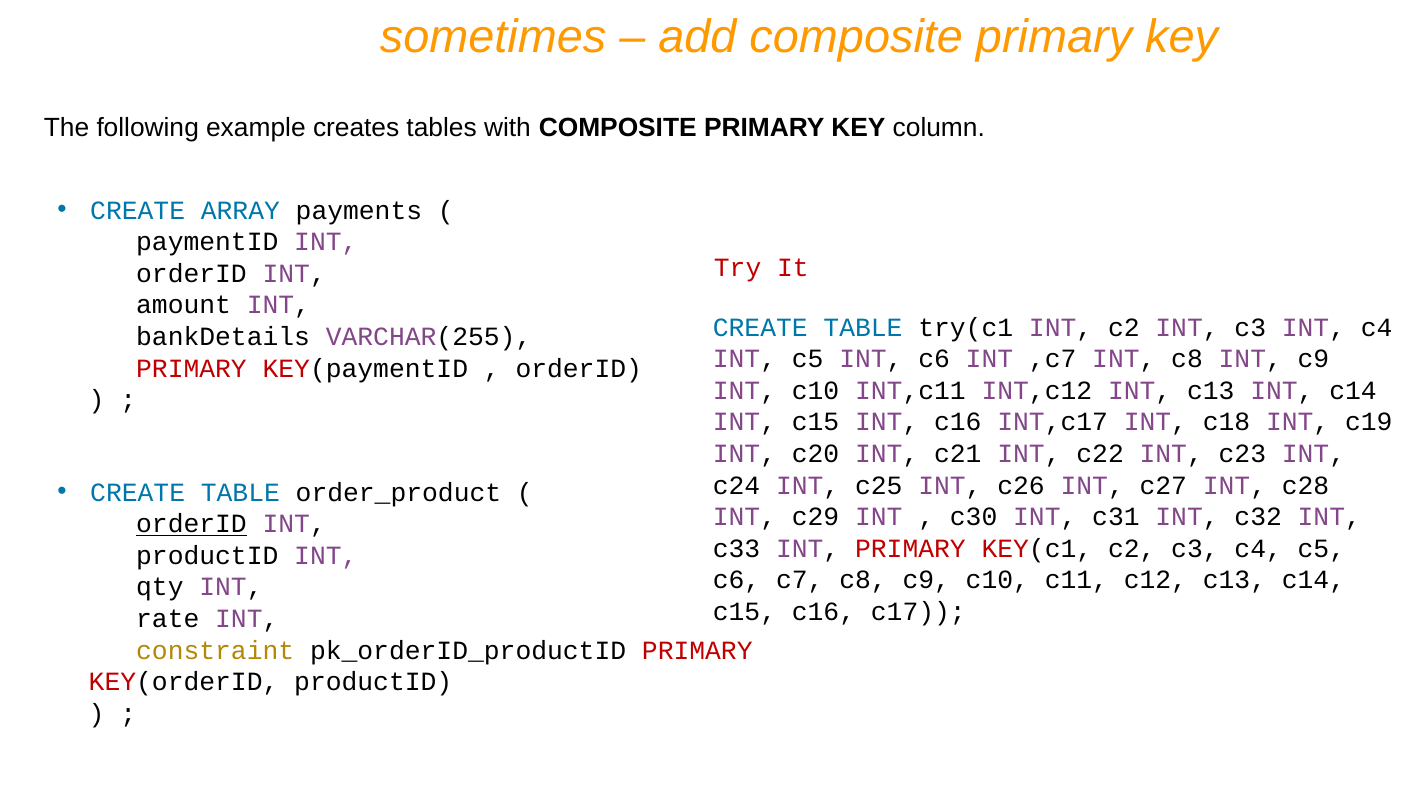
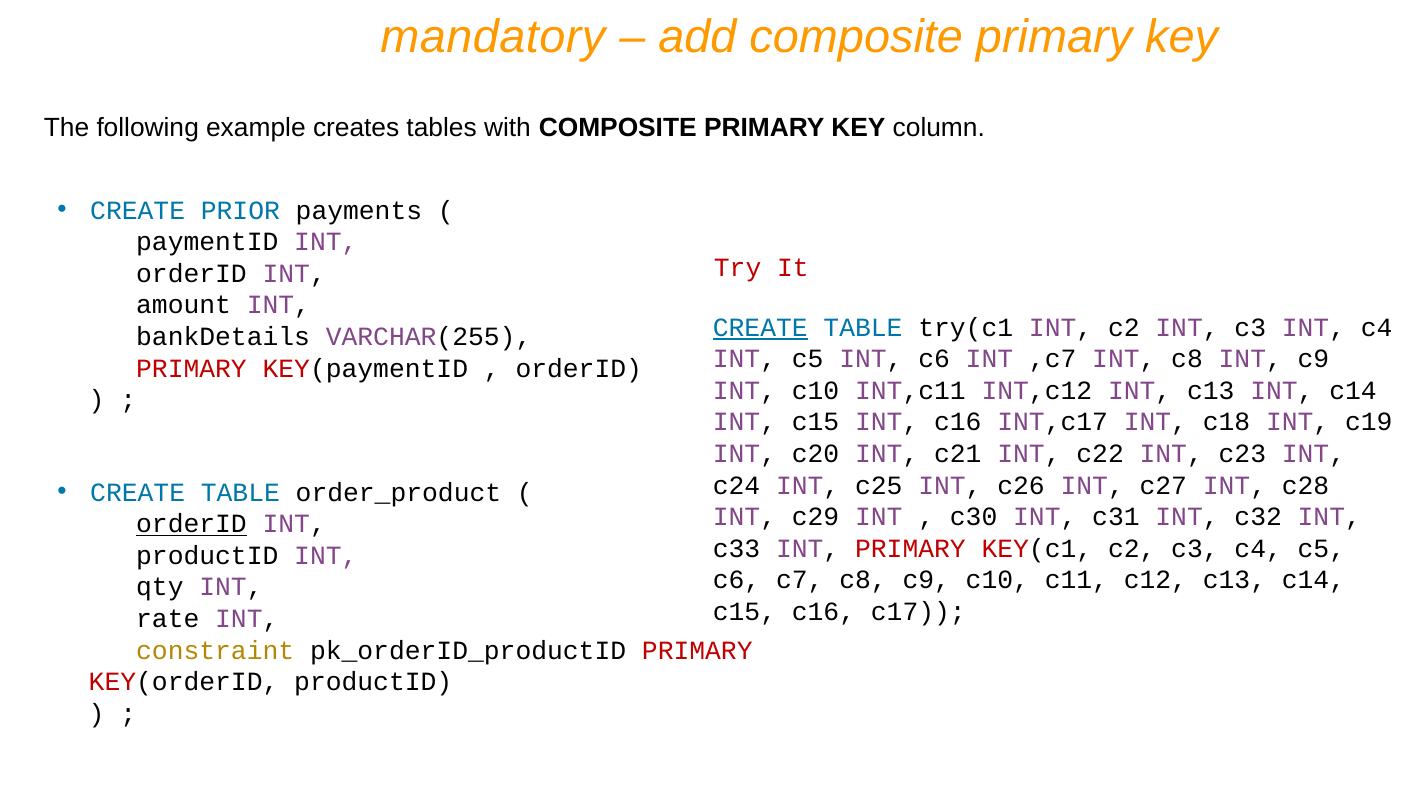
sometimes: sometimes -> mandatory (493, 37)
ARRAY: ARRAY -> PRIOR (240, 210)
CREATE underline: none -> present (760, 328)
